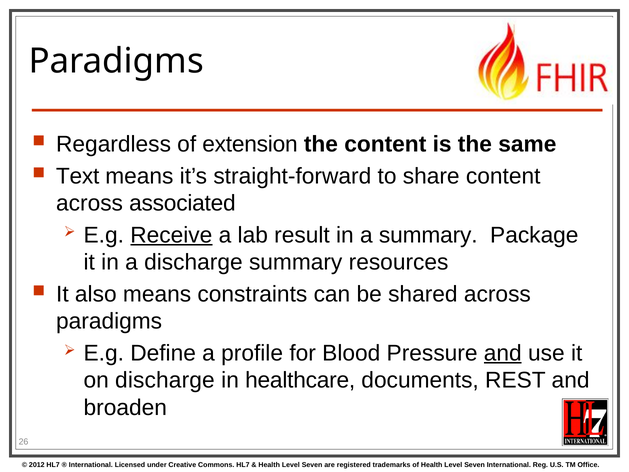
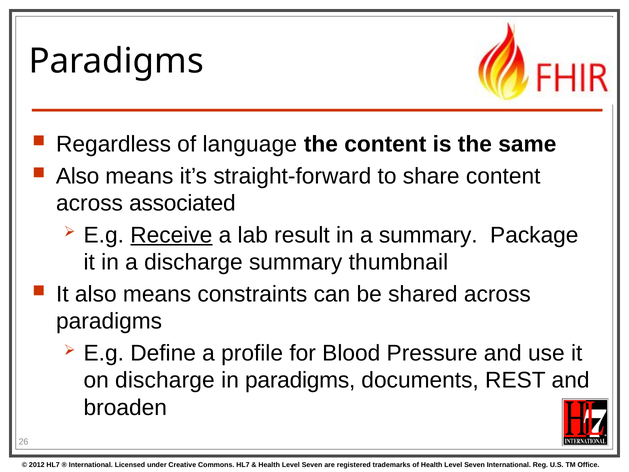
extension: extension -> language (250, 144)
Text: Text -> Also (78, 176)
resources: resources -> thumbnail (398, 262)
and underline: present -> none (503, 353)
in healthcare: healthcare -> paradigms (300, 380)
